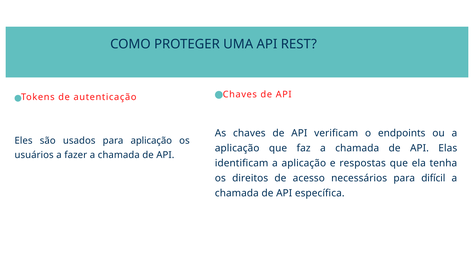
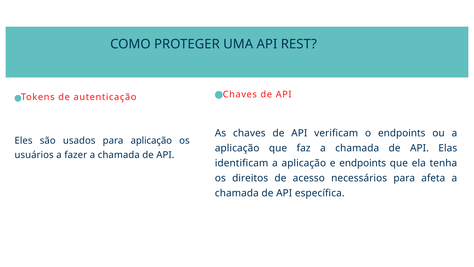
e respostas: respostas -> endpoints (363, 163)
difícil: difícil -> afeta (433, 178)
